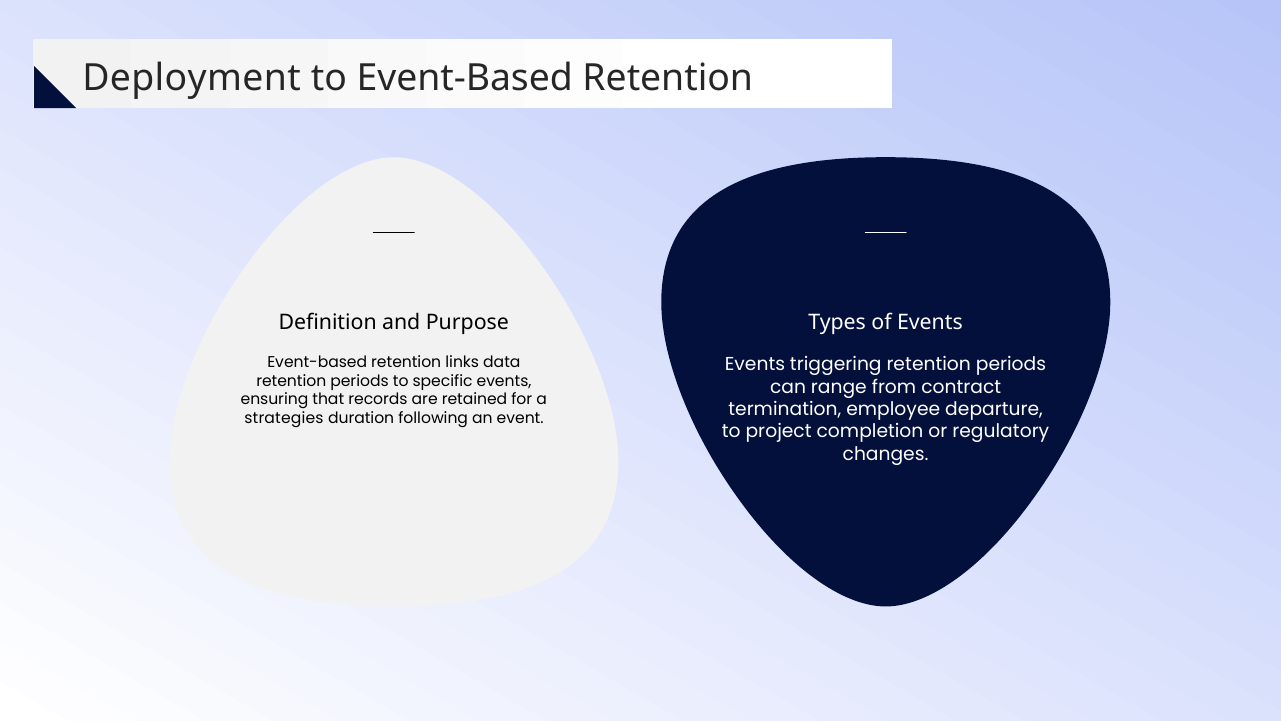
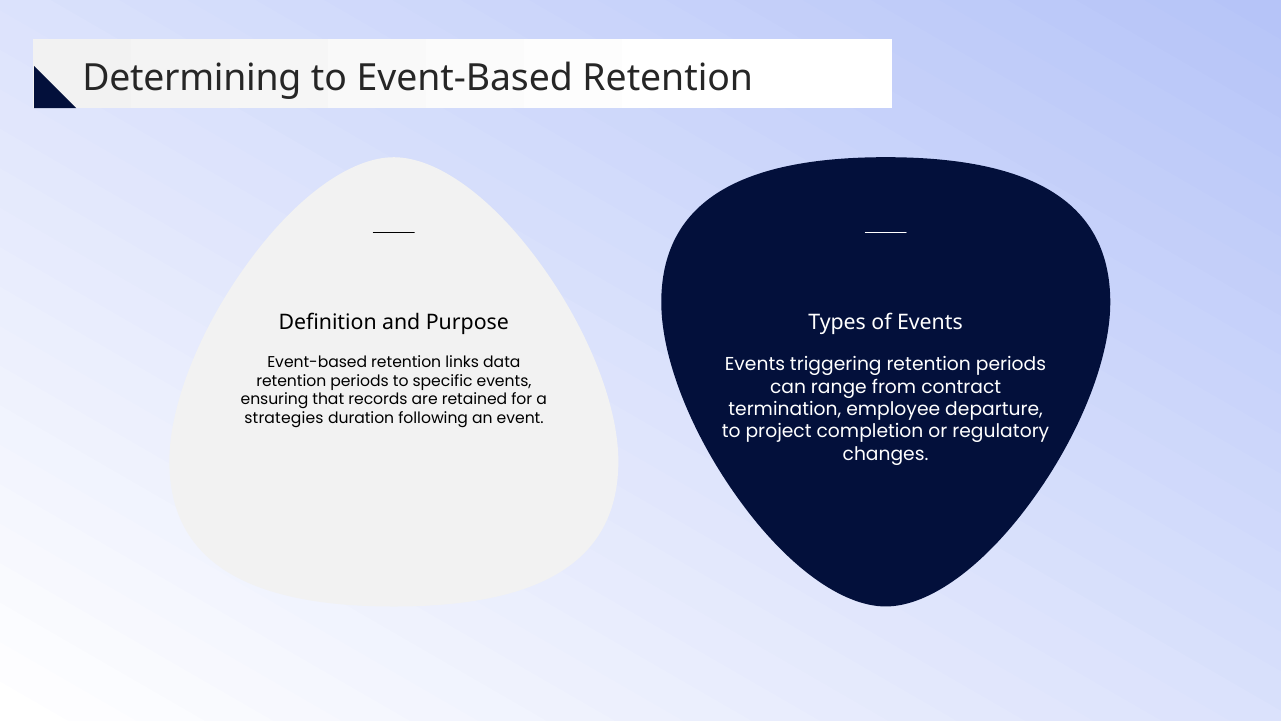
Deployment: Deployment -> Determining (192, 78)
